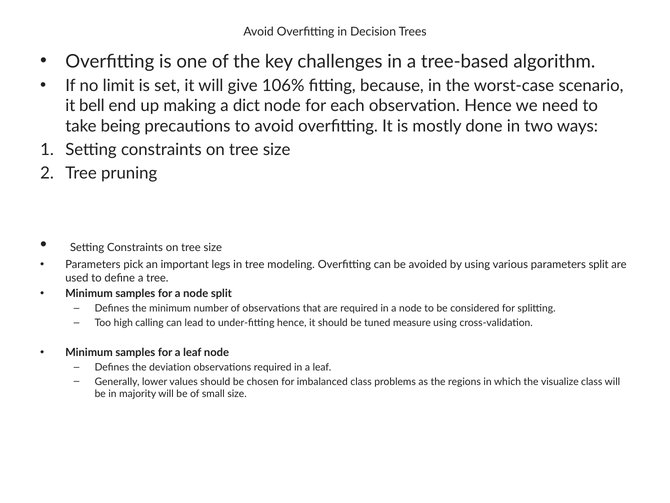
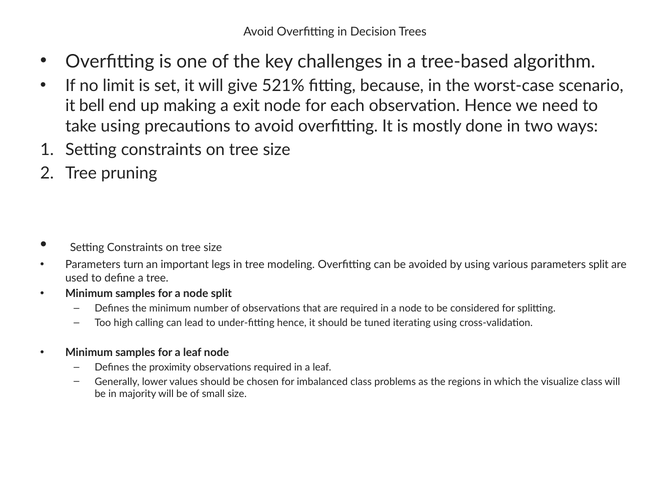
106%: 106% -> 521% (283, 86)
dict: dict -> exit (246, 106)
take being: being -> using (120, 126)
pick: pick -> turn (133, 264)
measure: measure -> iterating (412, 323)
deviation: deviation -> proximity (170, 367)
